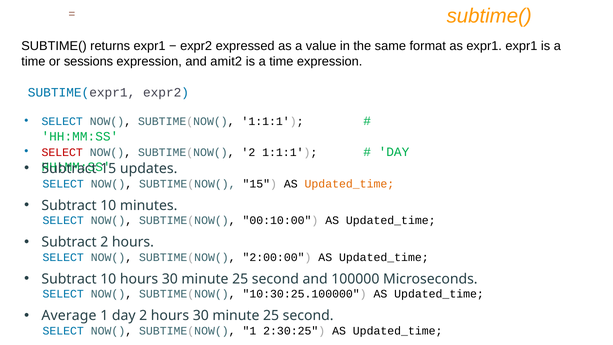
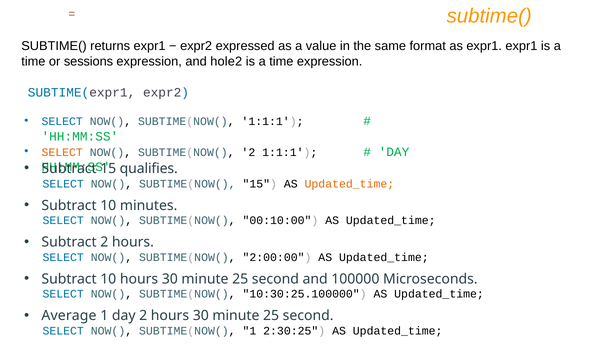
amit2: amit2 -> hole2 (226, 61)
SELECT colour: red -> orange (62, 152)
updates: updates -> qualifies (149, 168)
